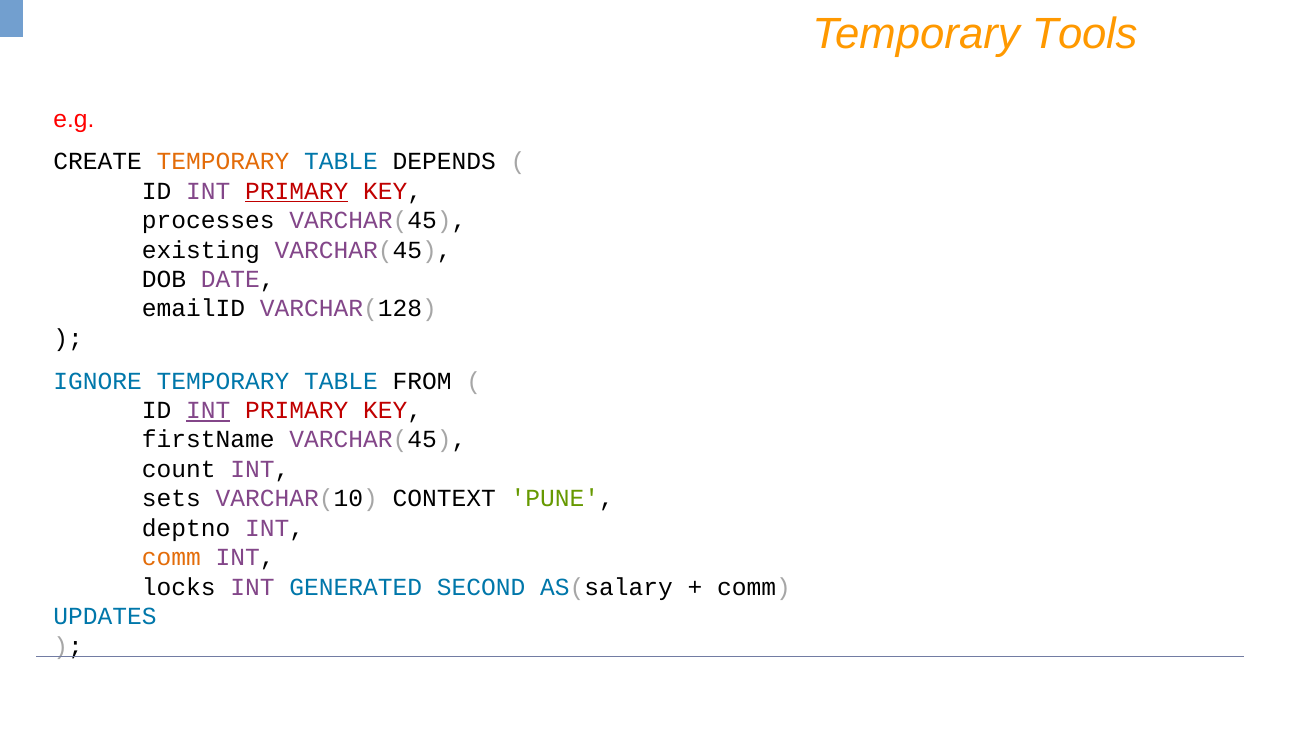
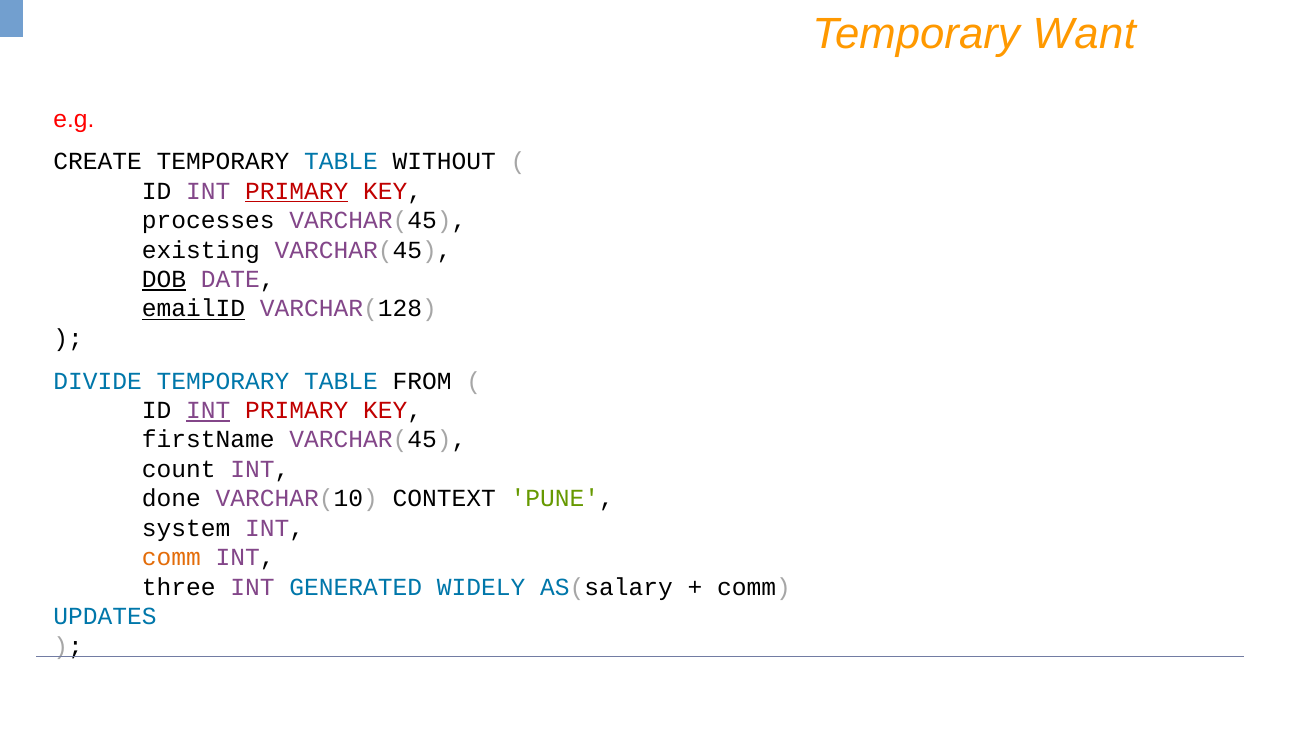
Tools: Tools -> Want (1084, 34)
TEMPORARY colour: orange -> black (223, 162)
DEPENDS: DEPENDS -> WITHOUT (444, 162)
DOB underline: none -> present (164, 280)
emailID underline: none -> present (194, 309)
IGNORE: IGNORE -> DIVIDE (98, 381)
sets: sets -> done (171, 499)
deptno: deptno -> system (186, 529)
locks: locks -> three (179, 588)
SECOND: SECOND -> WIDELY (481, 588)
